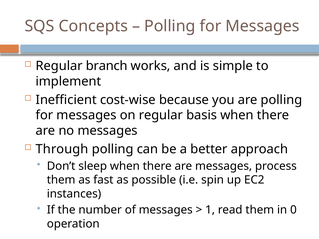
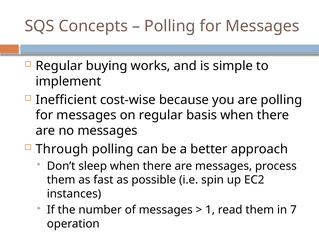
branch: branch -> buying (107, 66)
0: 0 -> 7 (293, 210)
